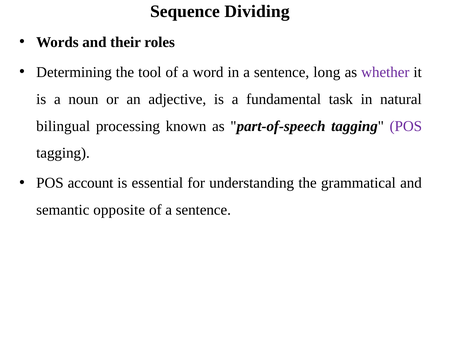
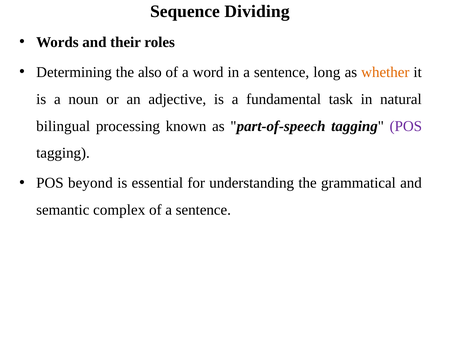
tool: tool -> also (150, 72)
whether colour: purple -> orange (385, 72)
account: account -> beyond (90, 183)
opposite: opposite -> complex (119, 210)
